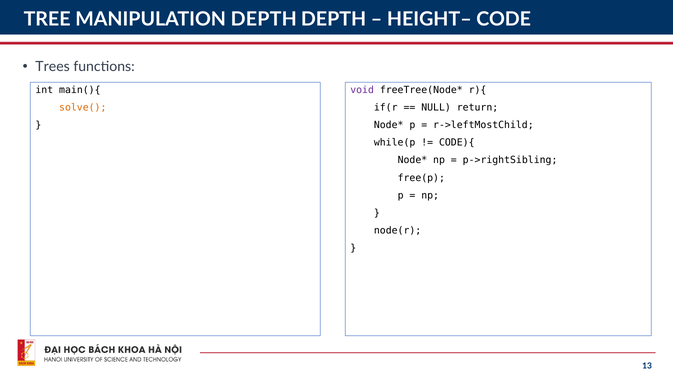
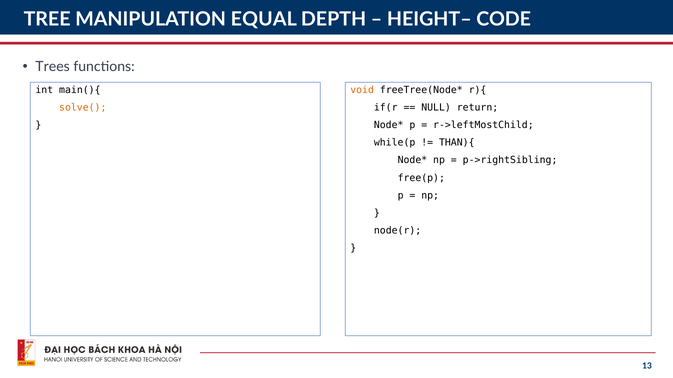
MANIPULATION DEPTH: DEPTH -> EQUAL (264, 19)
void colour: purple -> orange (362, 90)
CODE){: CODE){ -> THAN){ (457, 143)
